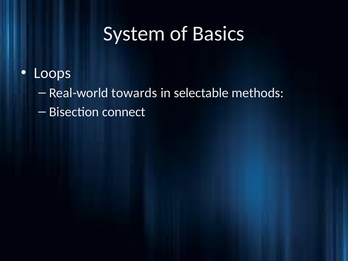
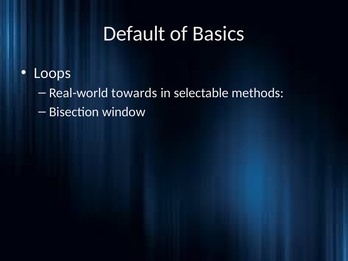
System: System -> Default (134, 34)
connect: connect -> window (124, 112)
